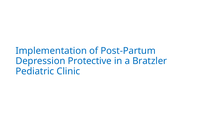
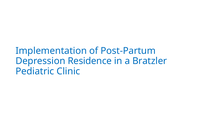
Protective: Protective -> Residence (90, 61)
